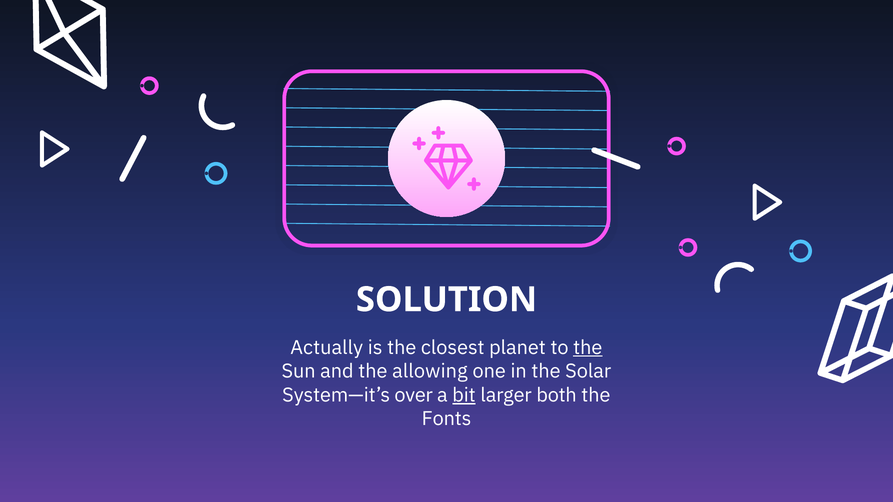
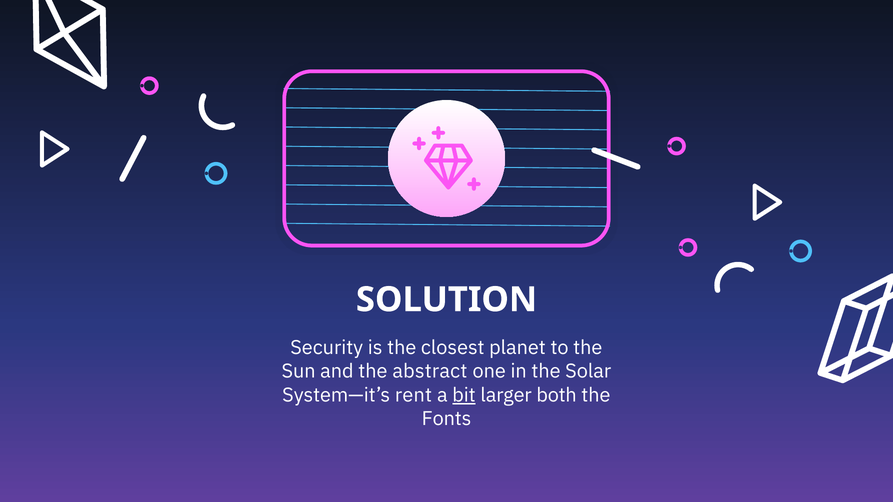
Actually: Actually -> Security (327, 348)
the underline: present -> none (588, 348)
allowing: allowing -> abstract (430, 372)
over: over -> rent (413, 395)
